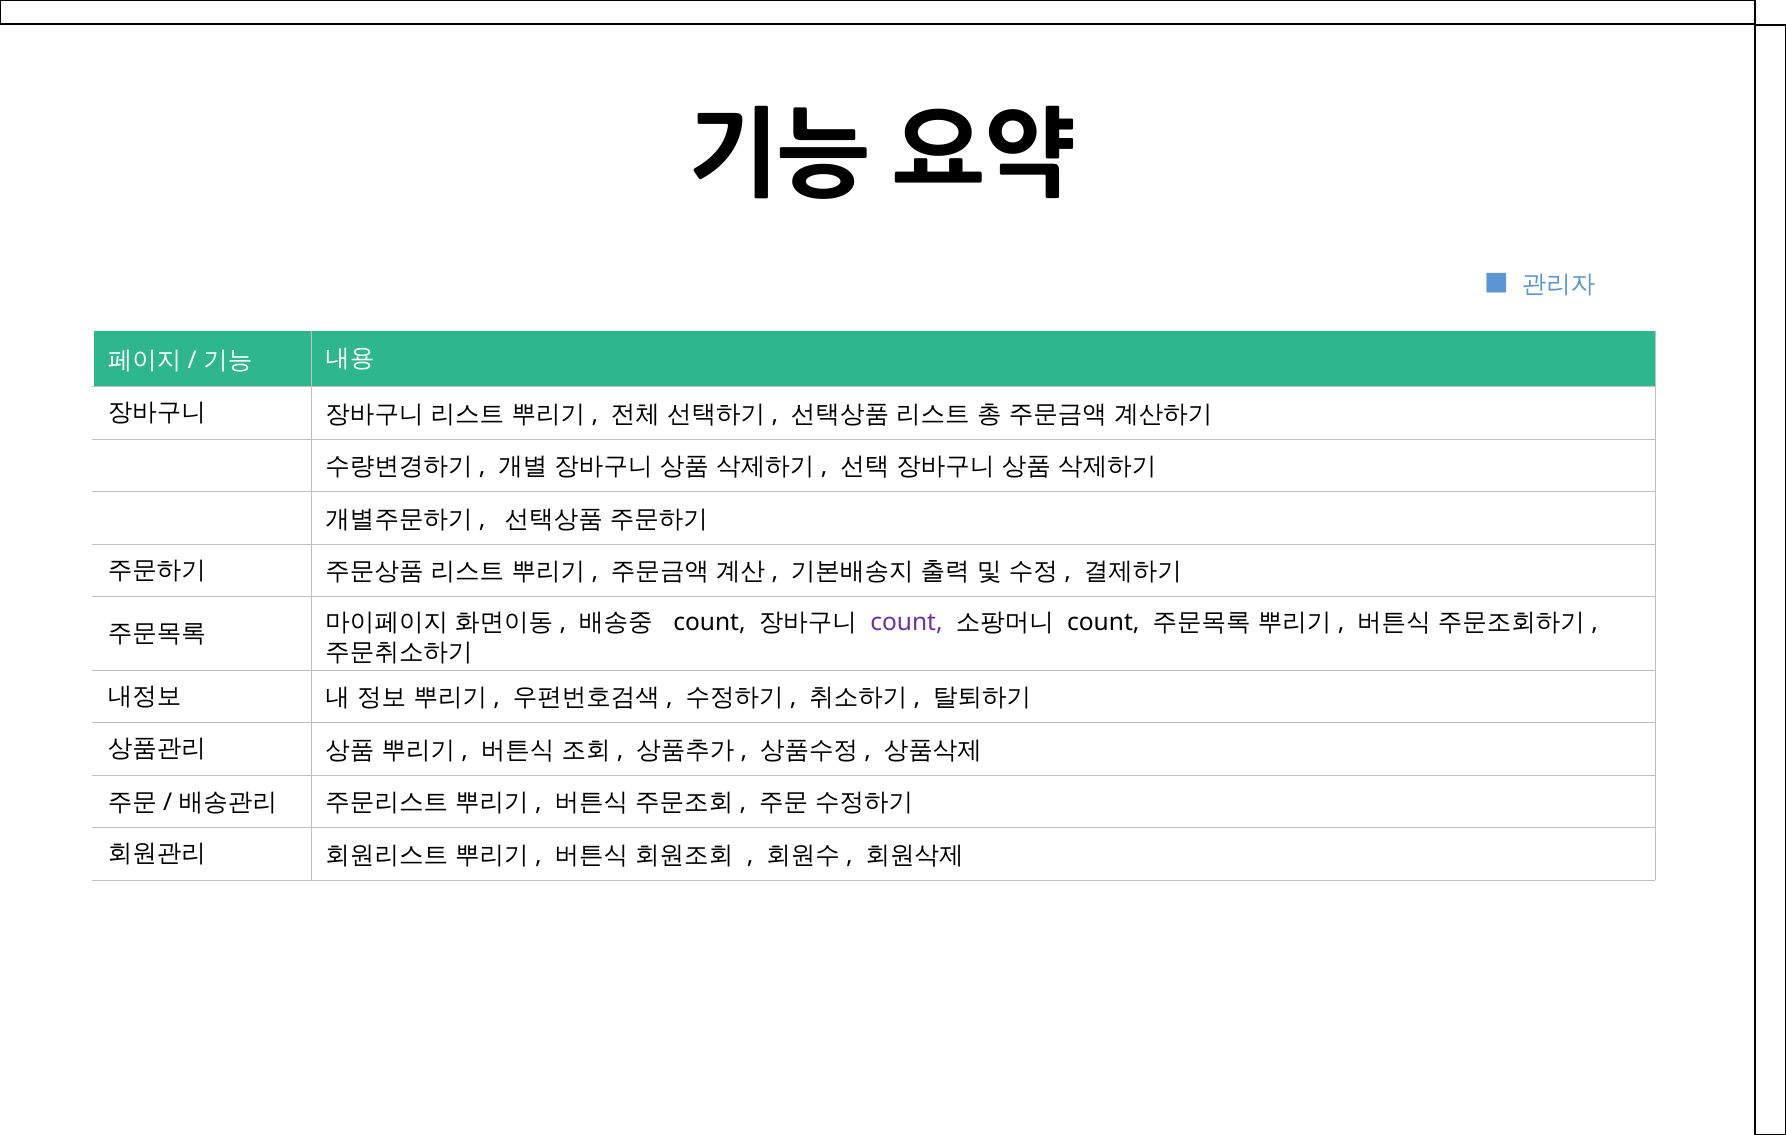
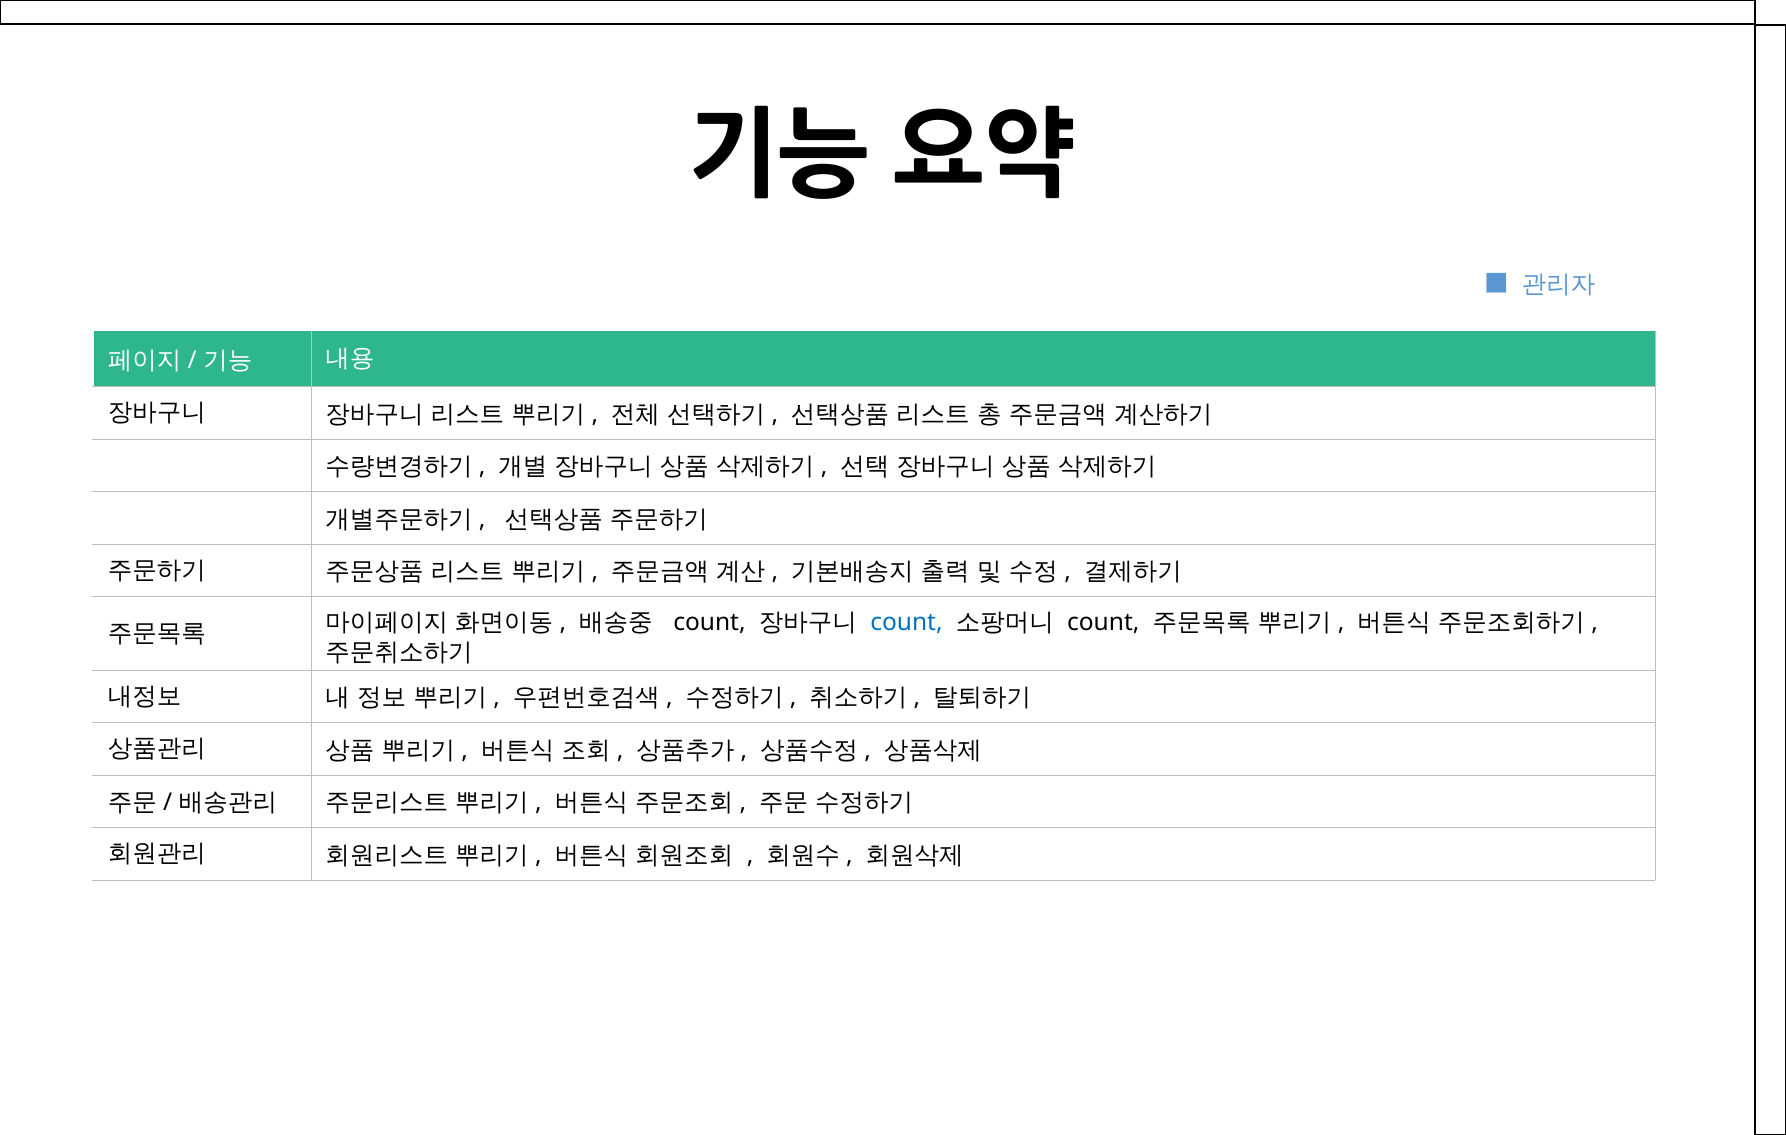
count colour: purple -> blue (906, 622)
